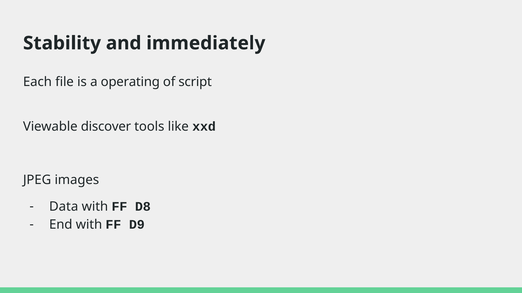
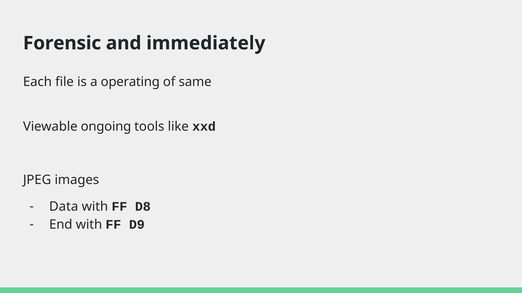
Stability: Stability -> Forensic (62, 43)
script: script -> same (195, 82)
discover: discover -> ongoing (106, 127)
